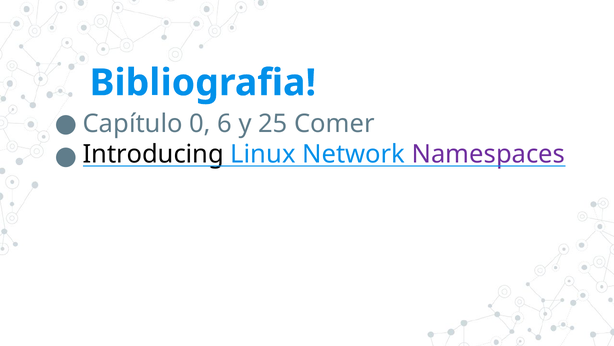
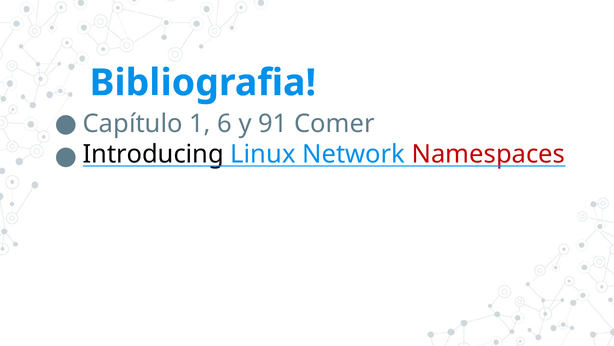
0: 0 -> 1 (200, 123)
25: 25 -> 91 (273, 123)
Namespaces colour: purple -> red (488, 154)
